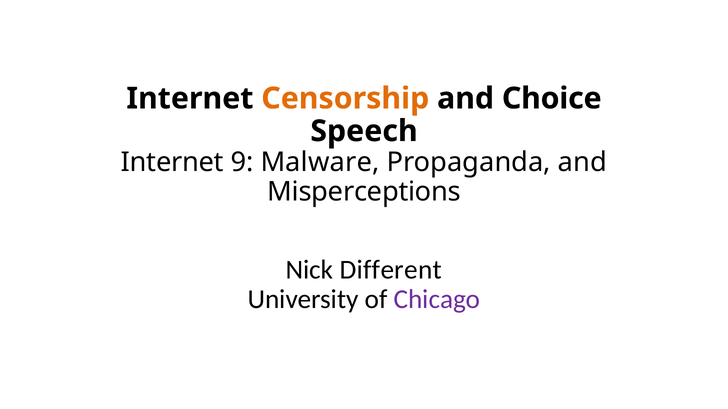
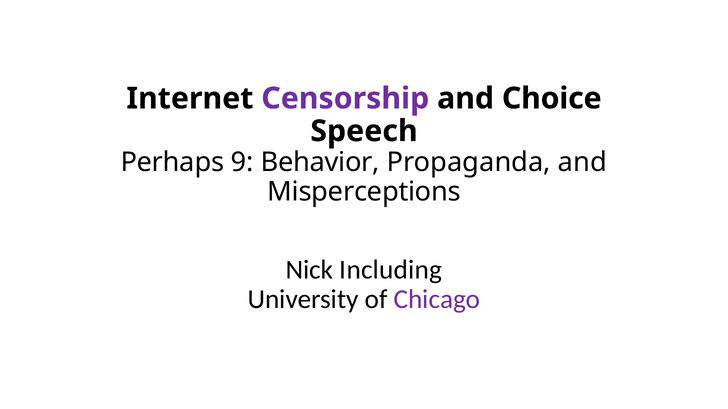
Censorship colour: orange -> purple (345, 99)
Internet: Internet -> Perhaps (172, 162)
Malware: Malware -> Behavior (320, 162)
Different: Different -> Including (391, 270)
